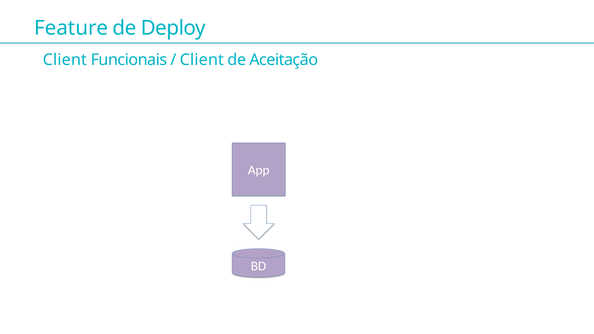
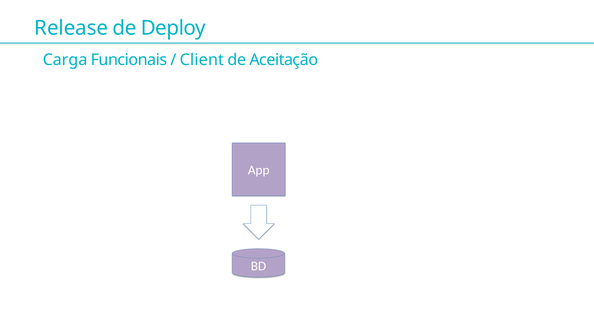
Feature: Feature -> Release (71, 28)
Client: Client -> Carga (65, 60)
